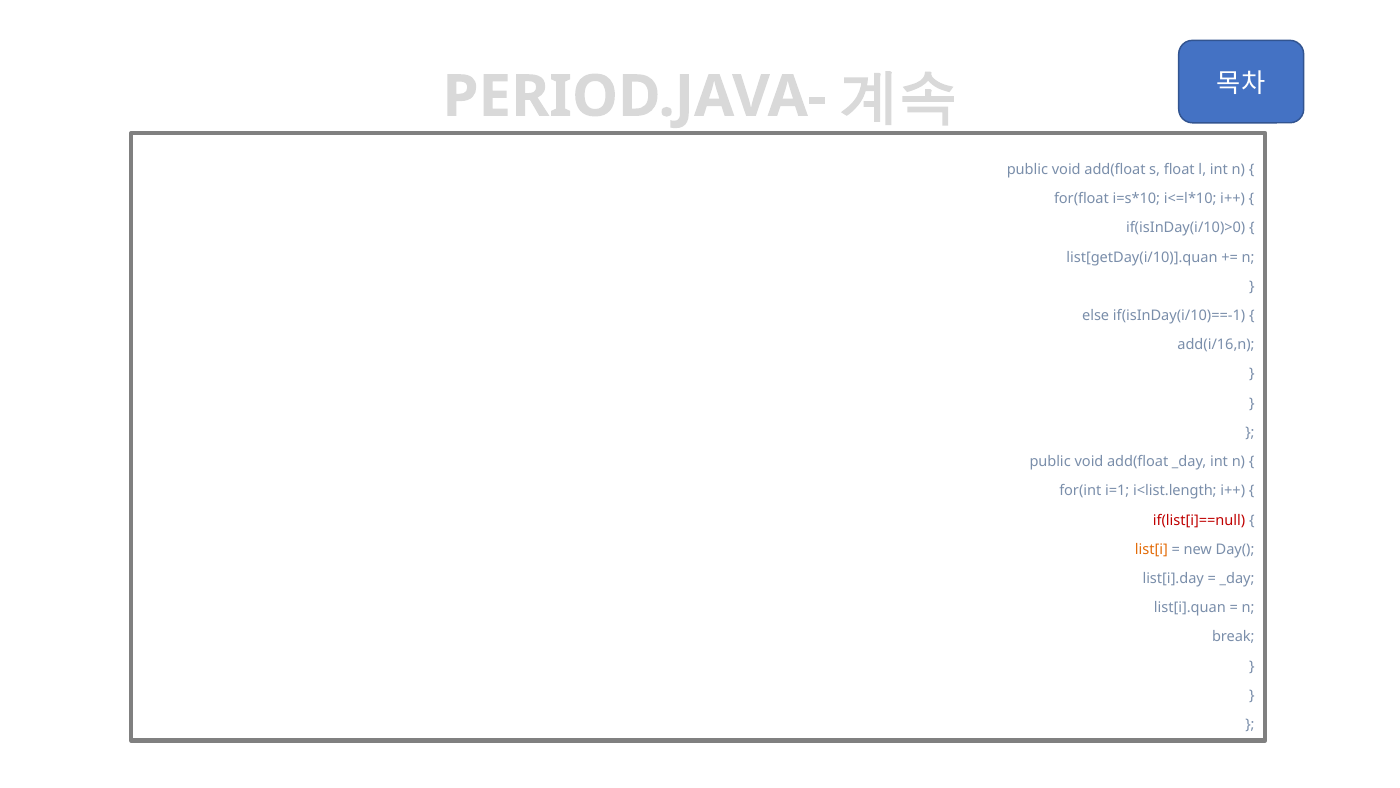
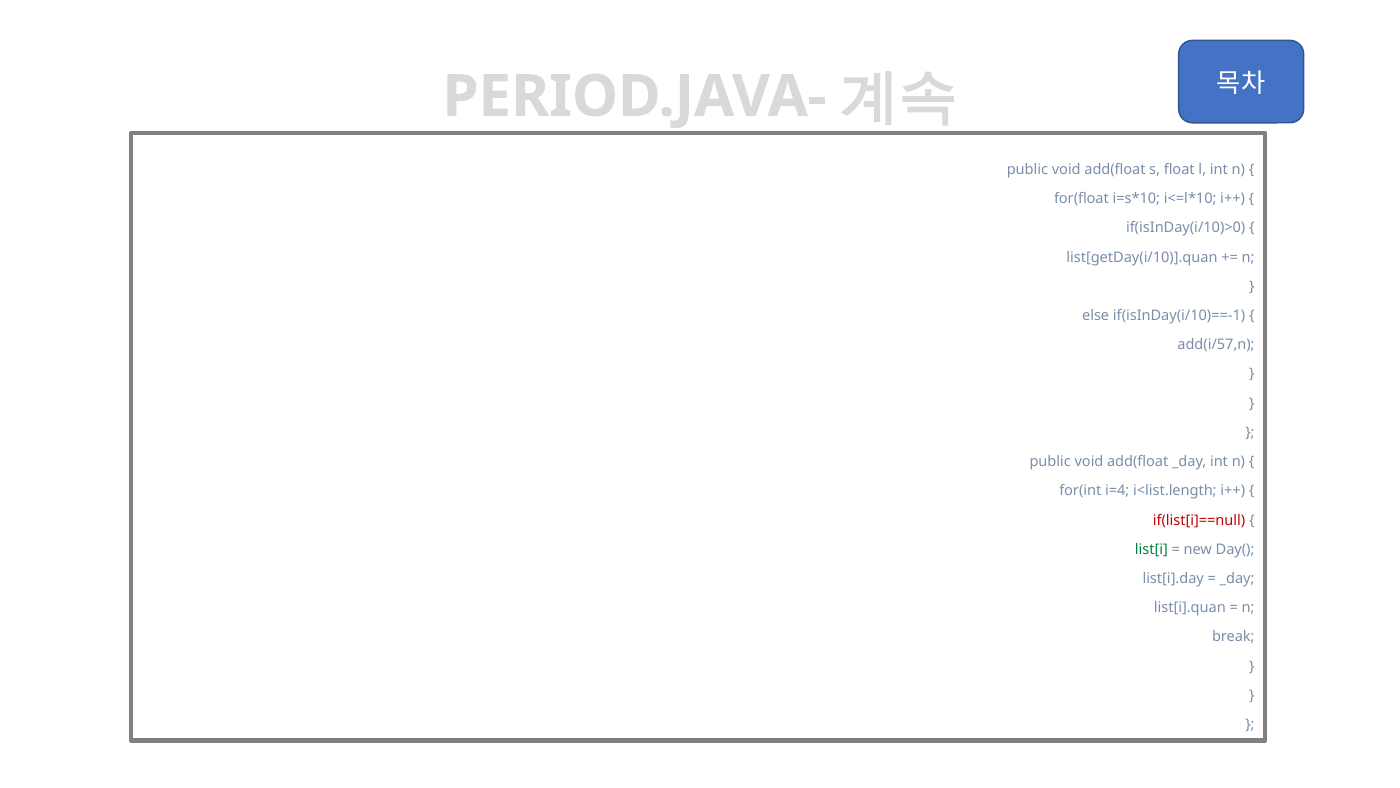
add(i/16,n: add(i/16,n -> add(i/57,n (1216, 345)
i=1: i=1 -> i=4 (1117, 491)
list[i colour: orange -> green (1151, 549)
